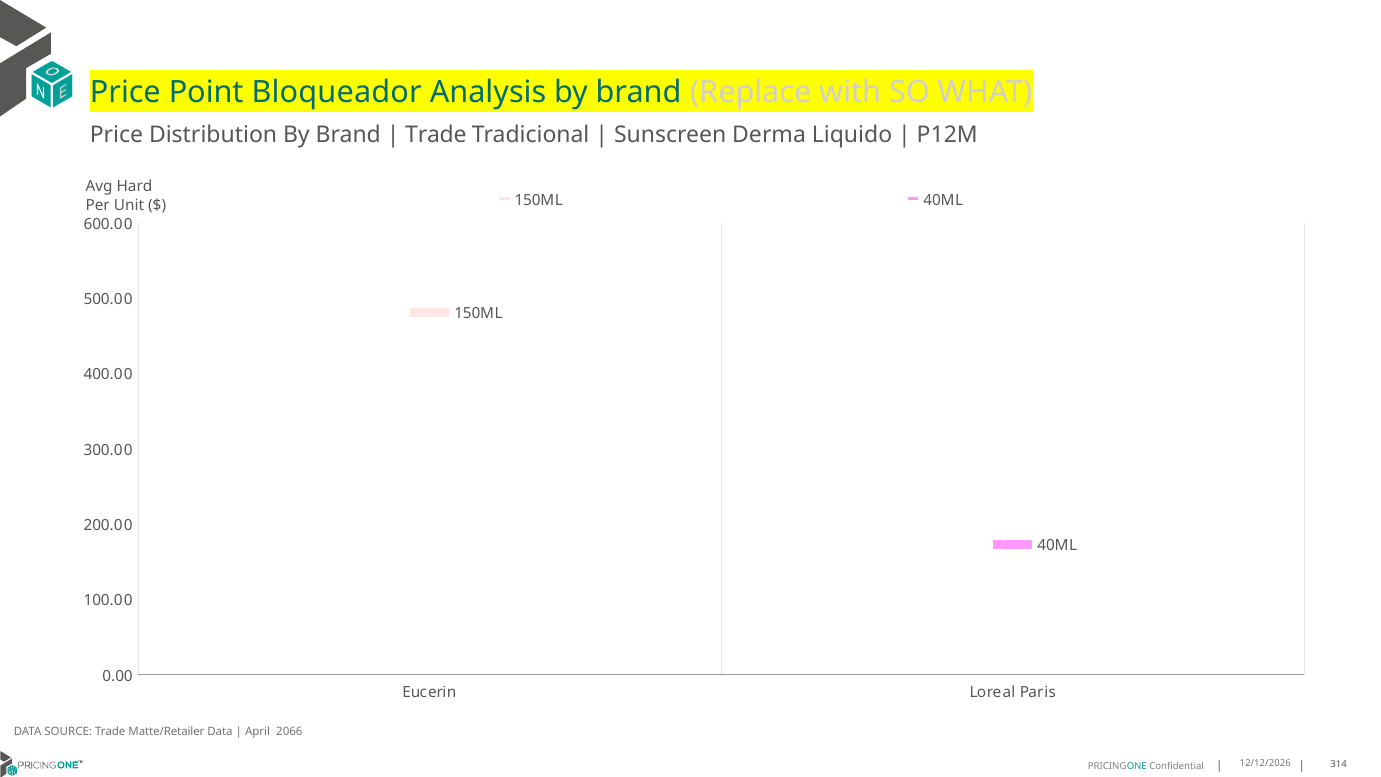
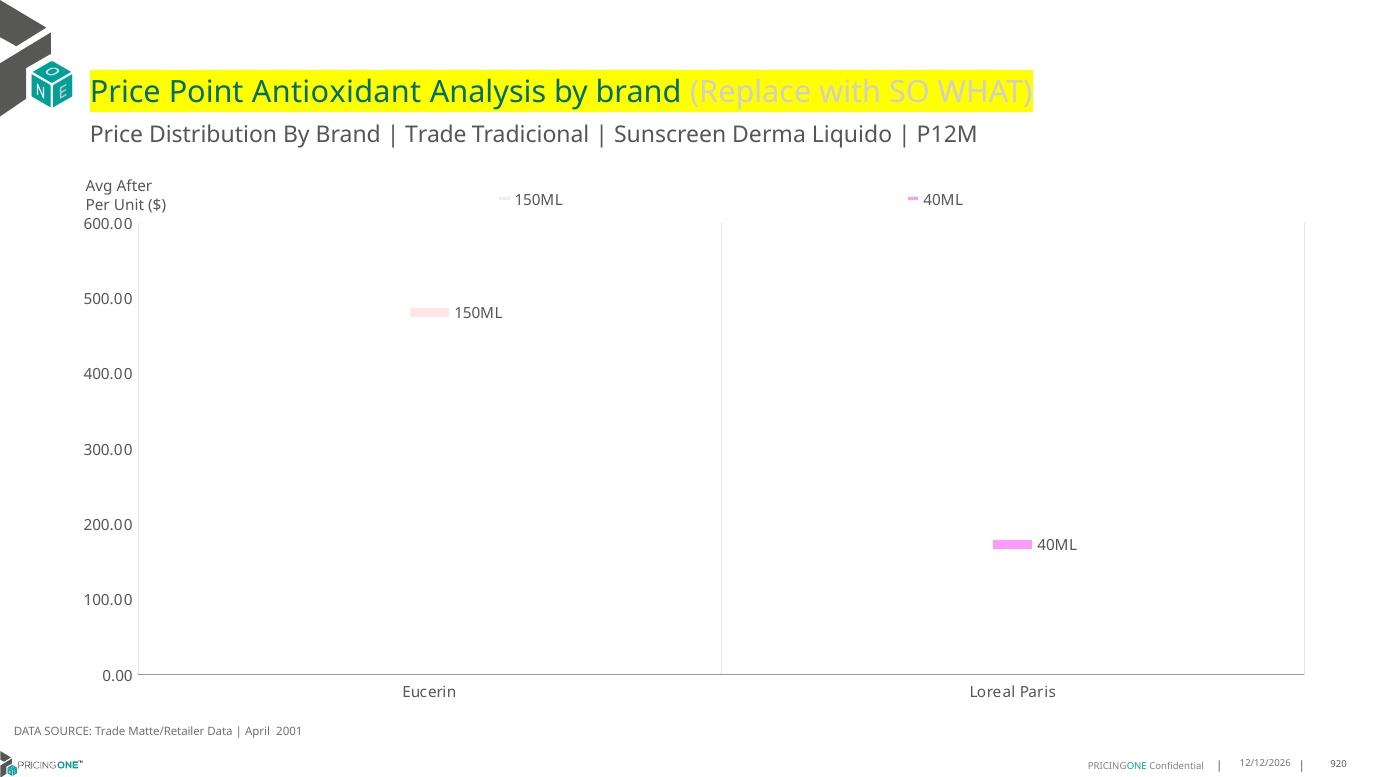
Bloqueador: Bloqueador -> Antioxidant (337, 93)
Hard: Hard -> After (134, 187)
2066: 2066 -> 2001 (289, 732)
314: 314 -> 920 (1339, 764)
